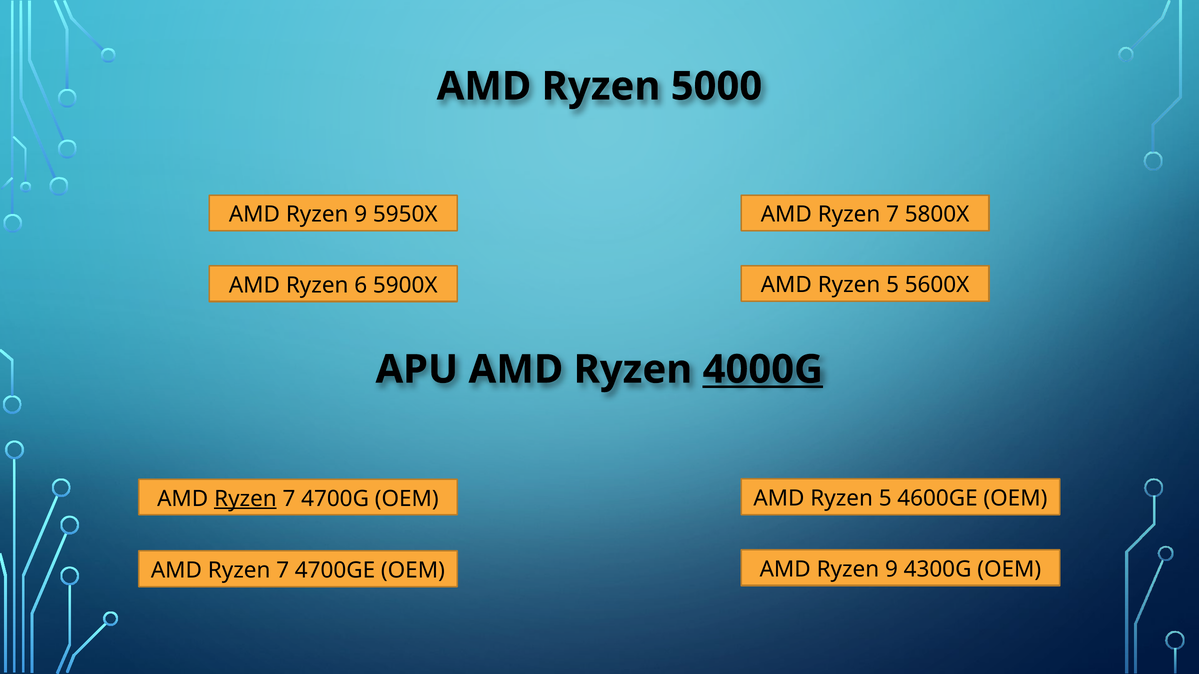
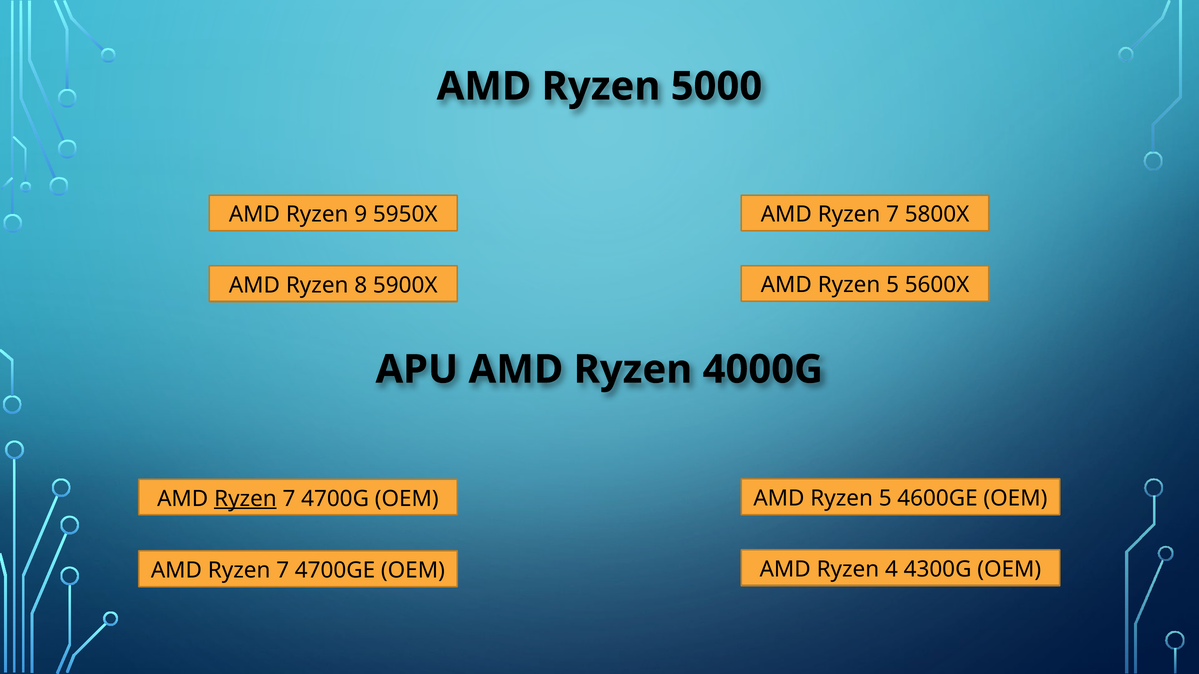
6: 6 -> 8 (361, 285)
4000G underline: present -> none (763, 370)
9: 9 -> 4 (892, 570)
